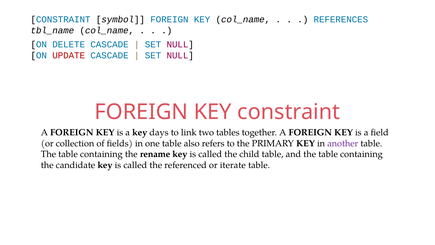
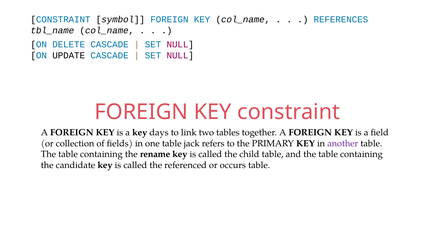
UPDATE colour: red -> black (69, 55)
also: also -> jack (192, 143)
iterate: iterate -> occurs (233, 165)
